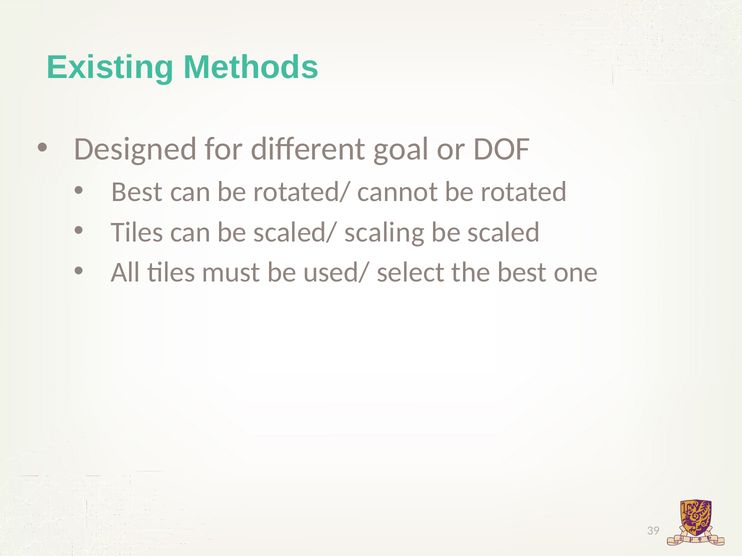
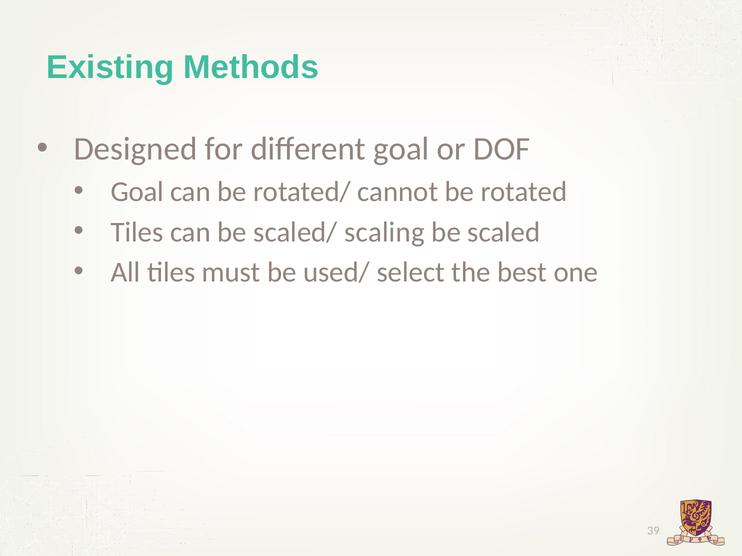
Best: Best -> Goal (137, 192)
